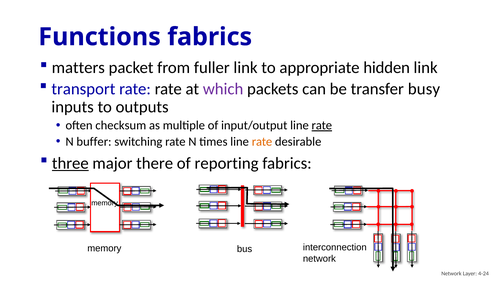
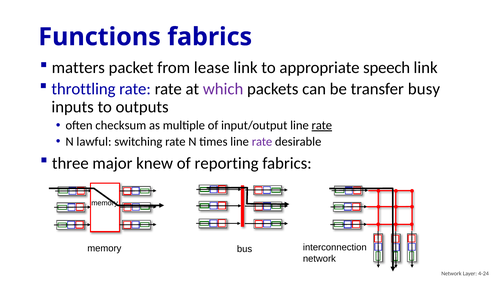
fuller: fuller -> lease (212, 68)
hidden: hidden -> speech (387, 68)
transport: transport -> throttling (83, 89)
buffer: buffer -> lawful (94, 141)
rate colour: orange -> purple (262, 141)
three underline: present -> none (70, 163)
there: there -> knew (155, 163)
